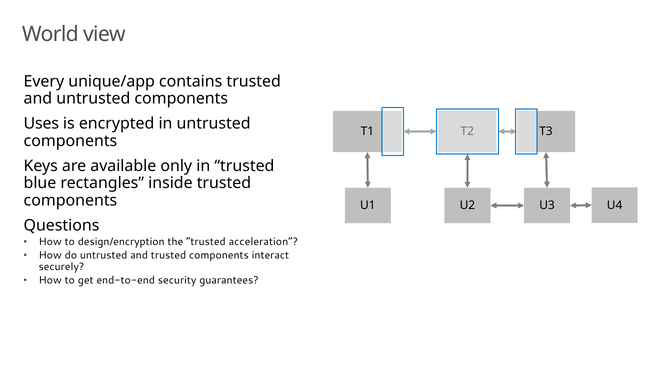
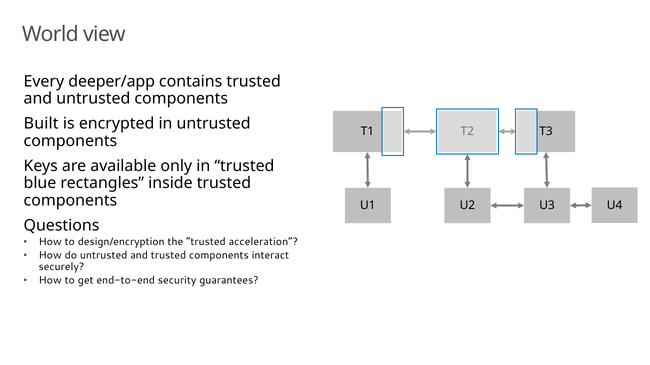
unique/app: unique/app -> deeper/app (112, 82)
Uses: Uses -> Built (41, 124)
